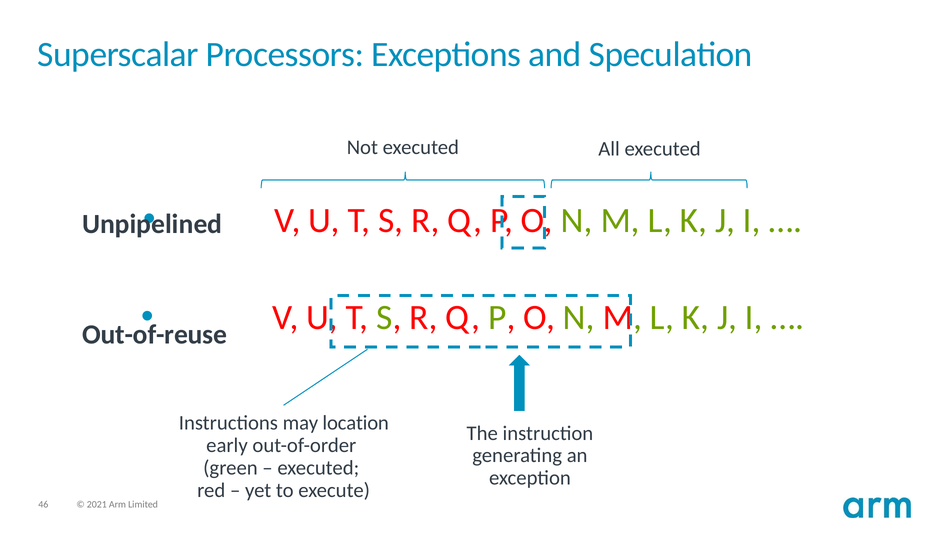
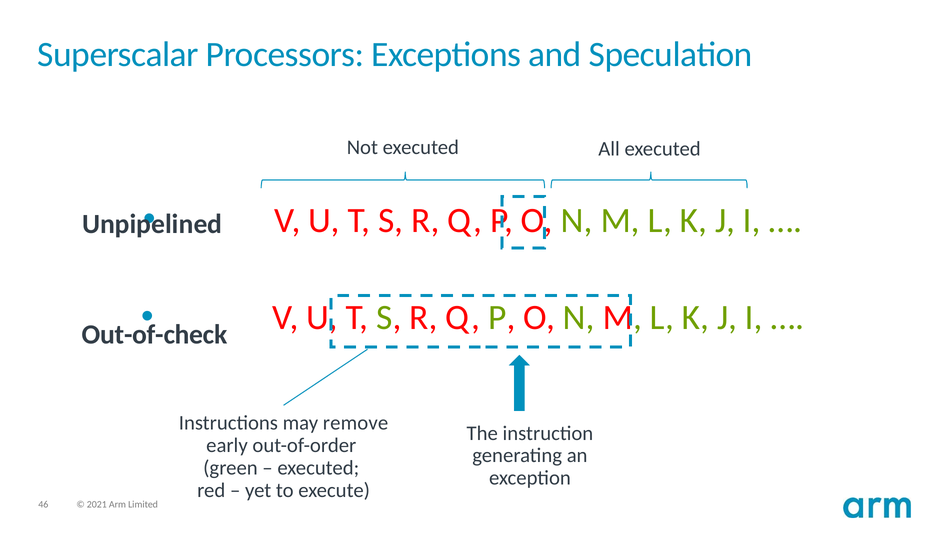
Out-of-reuse: Out-of-reuse -> Out-of-check (155, 334)
location: location -> remove (356, 423)
